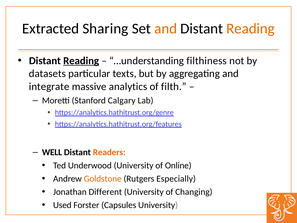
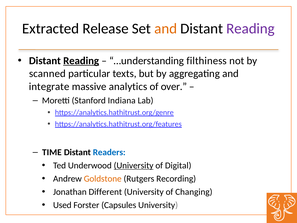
Sharing: Sharing -> Release (105, 29)
Reading colour: orange -> purple (251, 29)
datasets: datasets -> scanned (47, 74)
filth: filth -> over (174, 86)
Calgary: Calgary -> Indiana (122, 100)
WELL: WELL -> TIME (52, 152)
Readers colour: orange -> blue (109, 152)
University underline: none -> present (134, 165)
Online: Online -> Digital (178, 165)
Especially: Especially -> Recording (176, 179)
